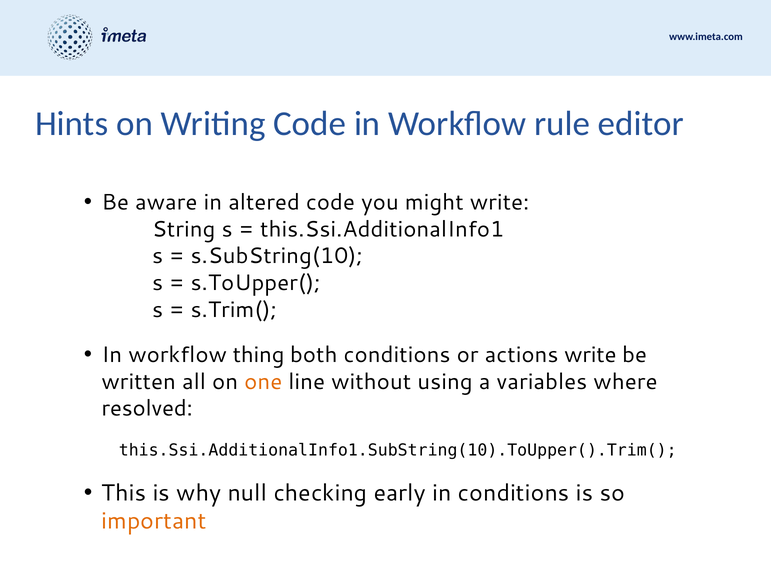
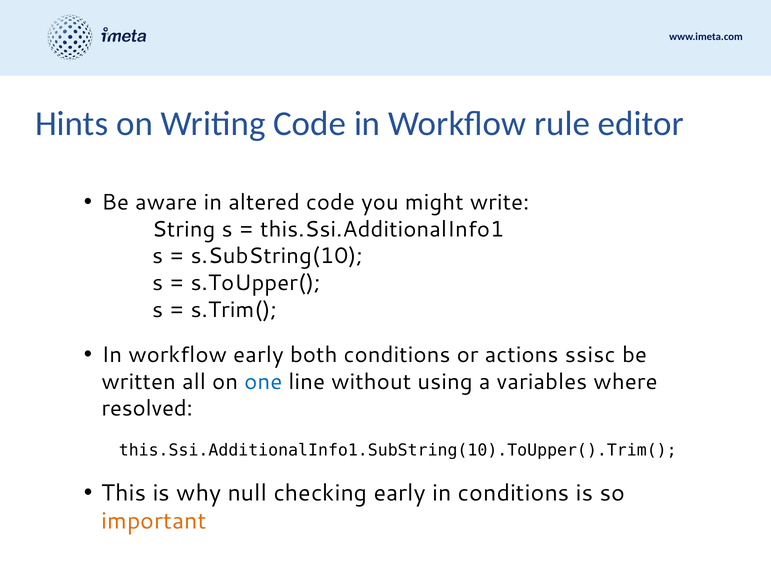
workflow thing: thing -> early (258, 355)
actions write: write -> ssisc (590, 355)
one colour: orange -> blue (263, 382)
